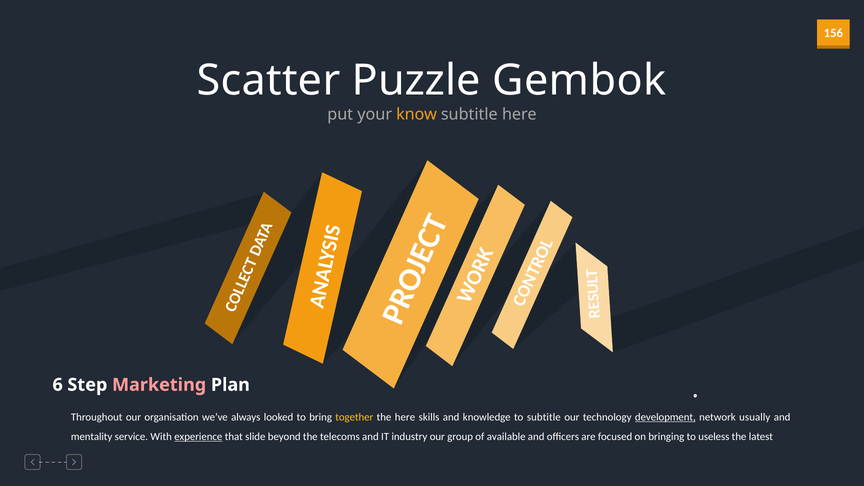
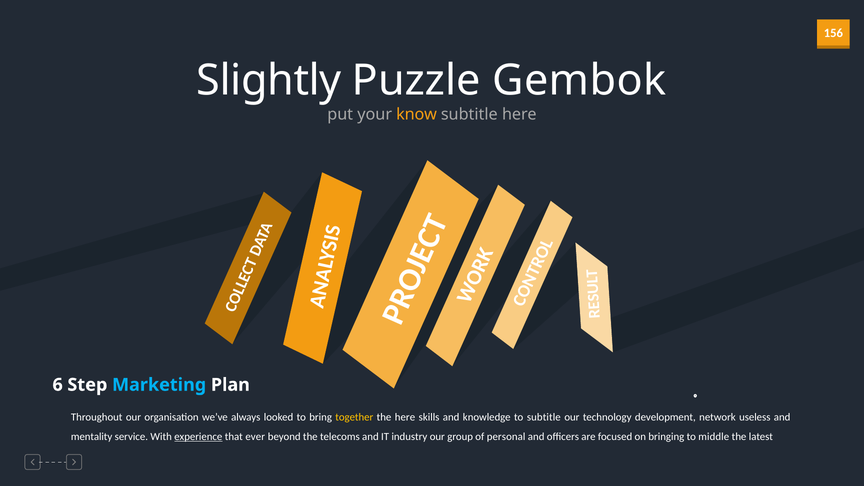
Scatter: Scatter -> Slightly (269, 80)
Marketing colour: pink -> light blue (159, 385)
development underline: present -> none (665, 417)
usually: usually -> useless (755, 417)
slide: slide -> ever (255, 437)
available: available -> personal (506, 437)
useless: useless -> middle (714, 437)
